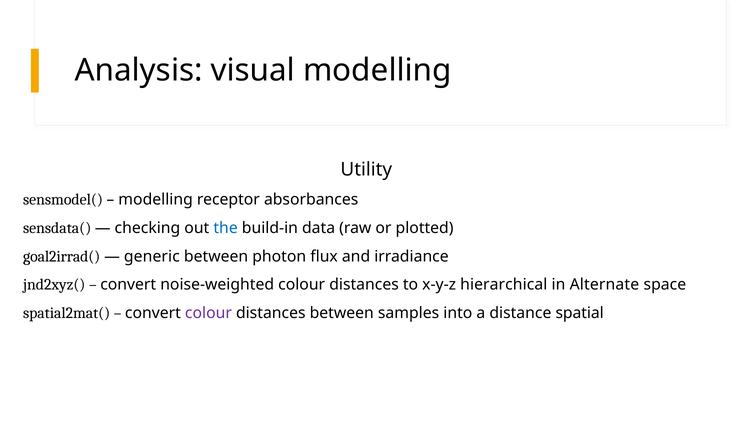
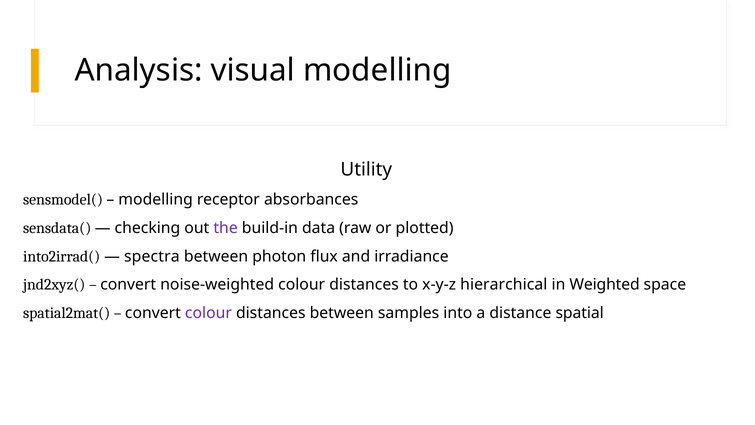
the colour: blue -> purple (226, 228)
goal2irrad(: goal2irrad( -> into2irrad( (62, 256)
generic: generic -> spectra (152, 256)
Alternate: Alternate -> Weighted (605, 284)
